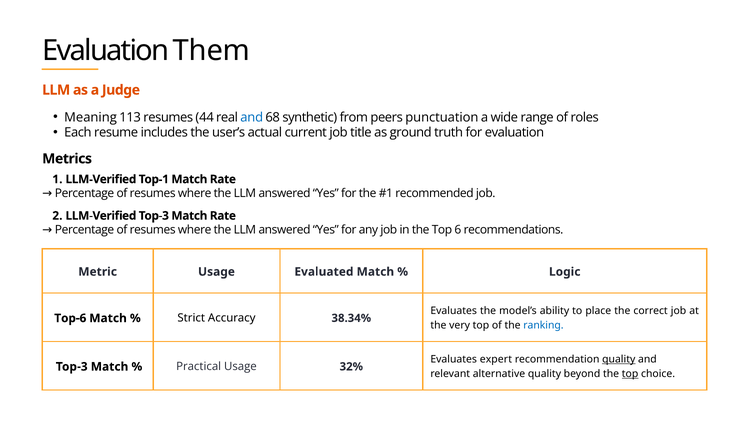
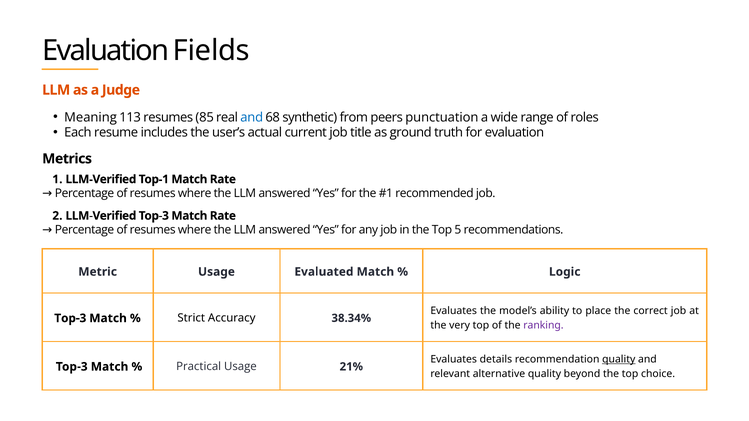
Them: Them -> Fields (211, 51)
44: 44 -> 85 (205, 117)
6: 6 -> 5 (458, 230)
Top-6: Top-6 -> Top-3 (70, 318)
ranking colour: blue -> purple (543, 326)
expert: expert -> details (496, 360)
32%: 32% -> 21% (351, 367)
top underline: present -> none (630, 374)
